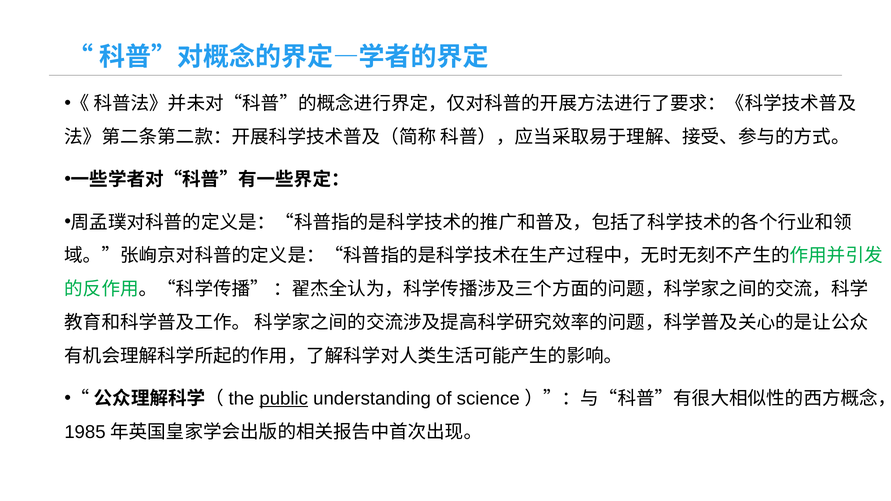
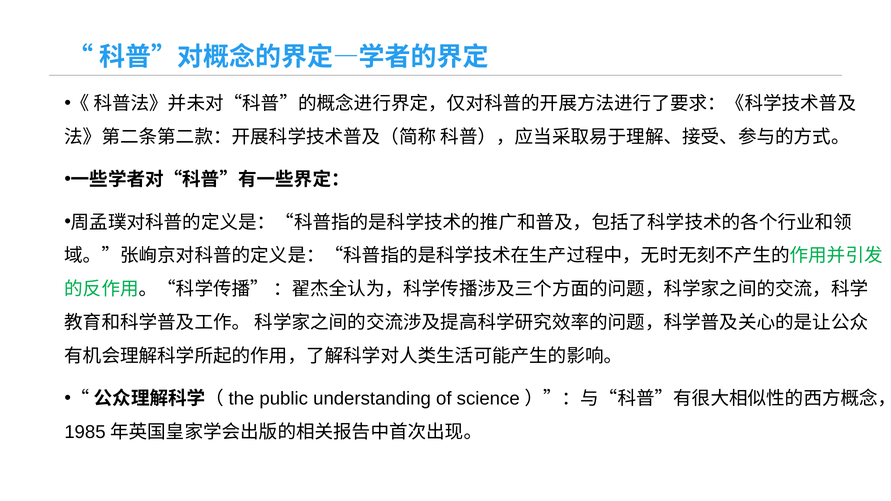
public underline: present -> none (284, 399)
